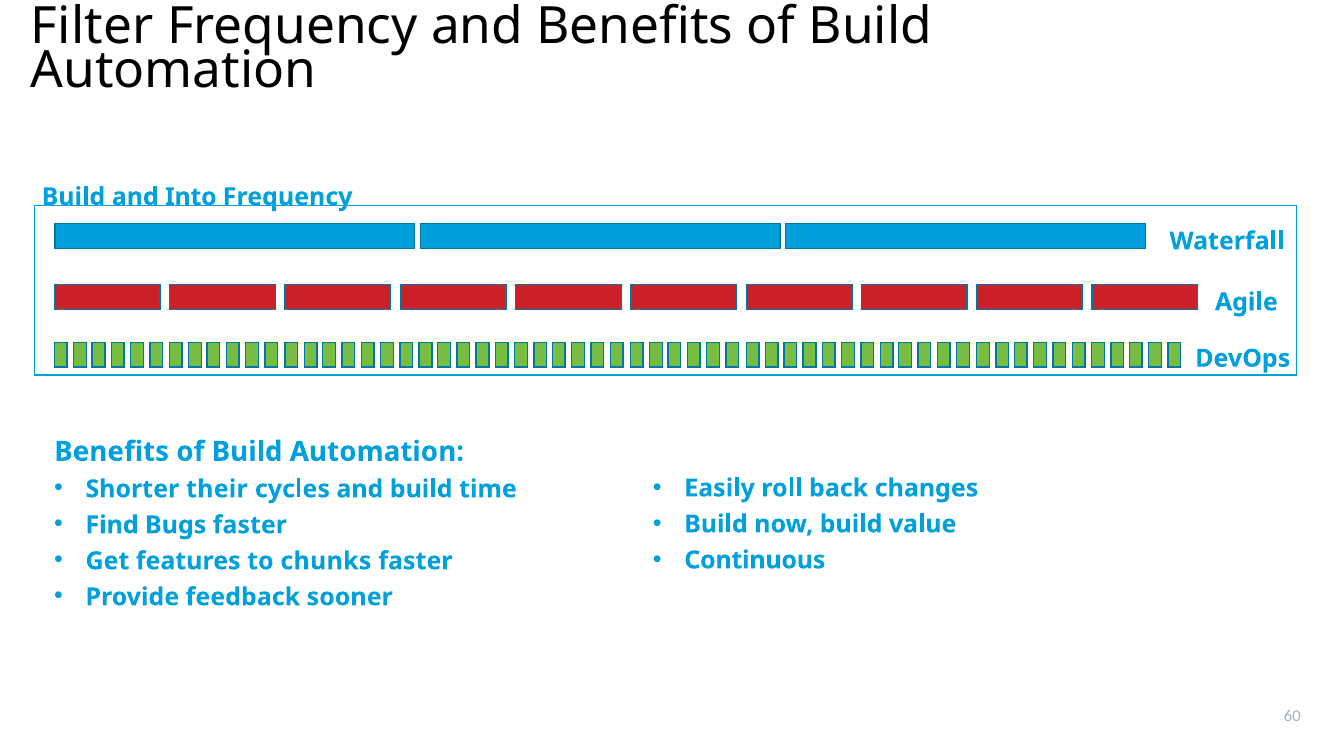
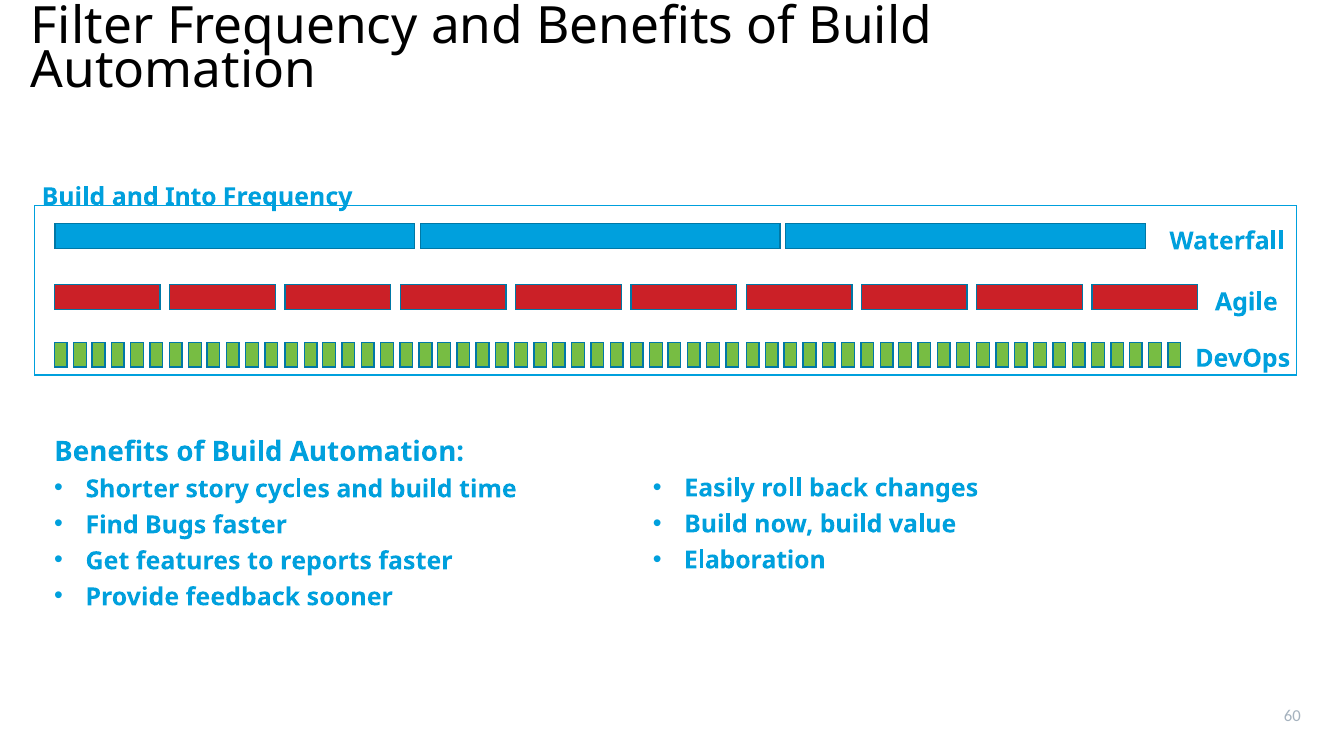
their: their -> story (217, 489)
Continuous: Continuous -> Elaboration (755, 560)
chunks: chunks -> reports (326, 561)
